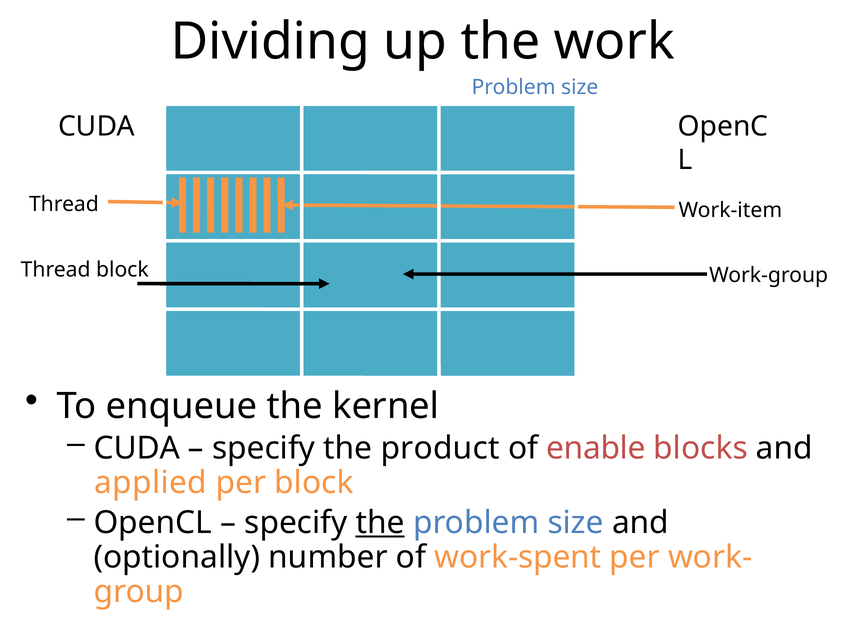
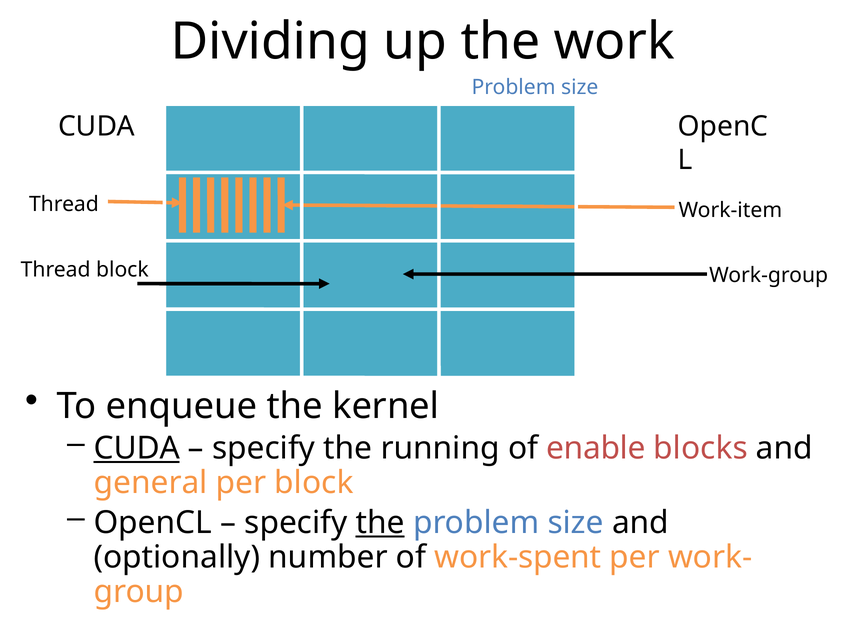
CUDA underline: none -> present (137, 448)
product: product -> running (440, 448)
applied: applied -> general (151, 482)
